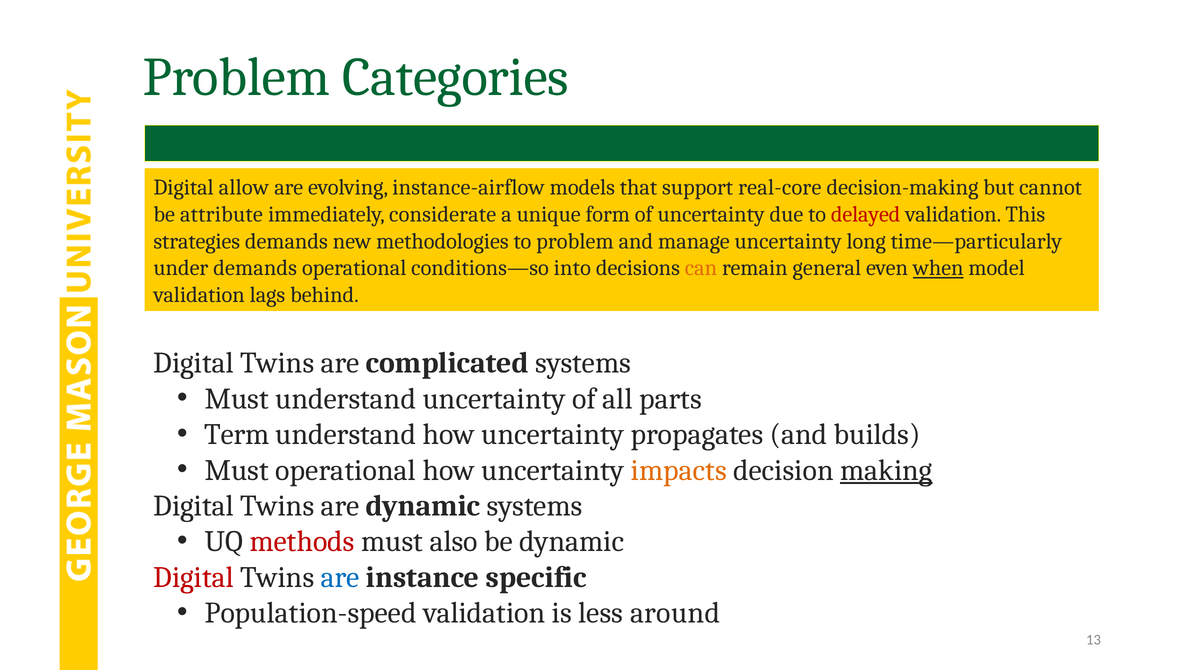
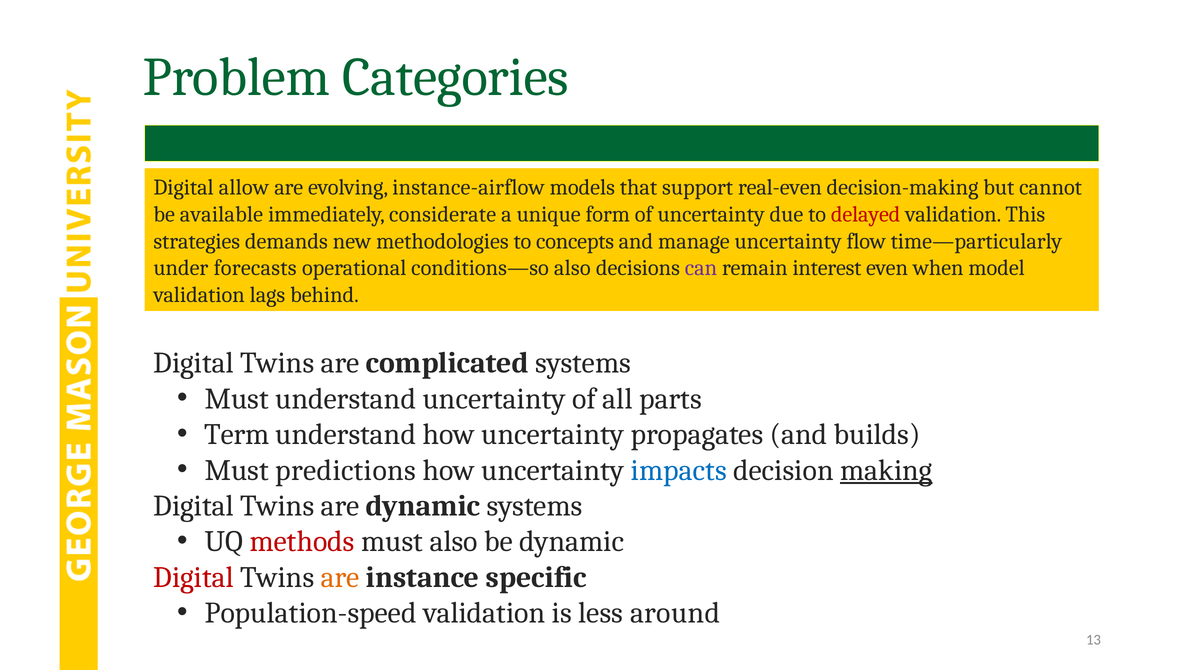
real-core: real-core -> real-even (780, 188)
attribute: attribute -> available (221, 215)
to problem: problem -> concepts (575, 241)
long: long -> flow (866, 241)
under demands: demands -> forecasts (255, 268)
conditions—so into: into -> also (572, 268)
can colour: orange -> purple (701, 268)
general: general -> interest (827, 268)
when underline: present -> none (938, 268)
Must operational: operational -> predictions (346, 471)
impacts colour: orange -> blue (679, 471)
are colour: blue -> orange (340, 578)
